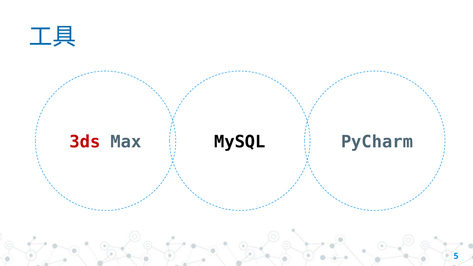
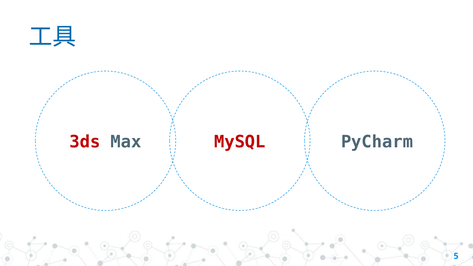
MySQL colour: black -> red (240, 142)
